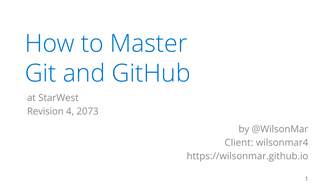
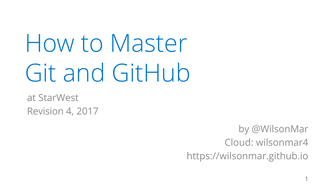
2073: 2073 -> 2017 (88, 111)
Client: Client -> Cloud (239, 142)
